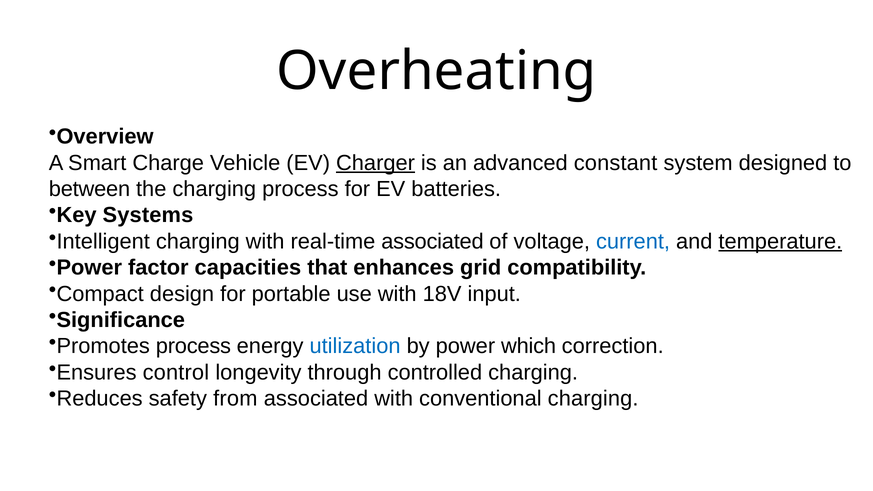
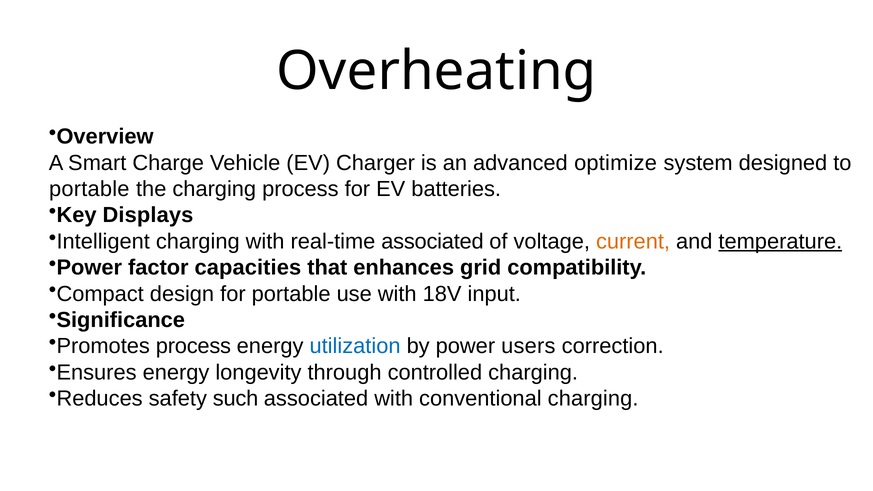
Charger underline: present -> none (376, 163)
constant: constant -> optimize (616, 163)
between: between -> portable (89, 189)
Systems: Systems -> Displays (148, 215)
current colour: blue -> orange (633, 241)
which: which -> users (528, 346)
Ensures control: control -> energy (176, 372)
from: from -> such (236, 399)
